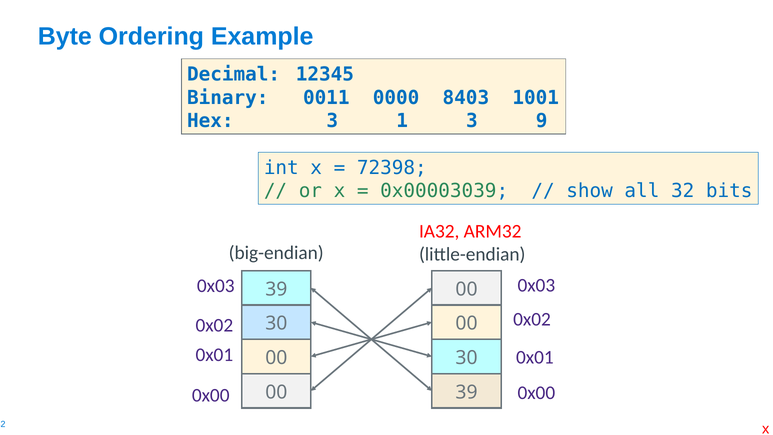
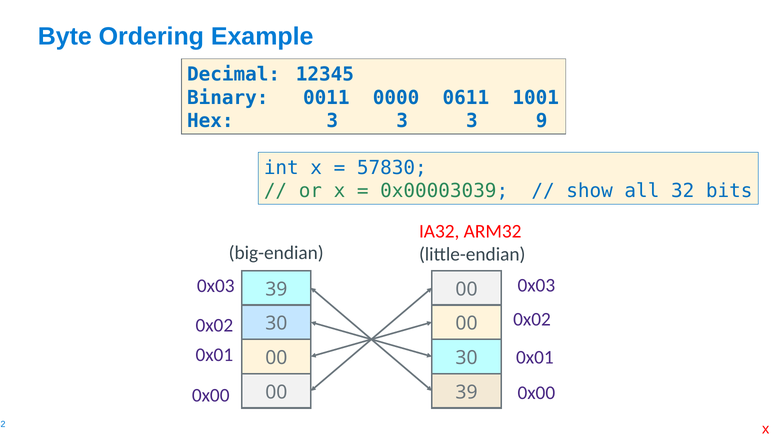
8403: 8403 -> 0611 (466, 98)
Hex 3 1: 1 -> 3 (402, 121)
72398: 72398 -> 57830 (392, 168)
